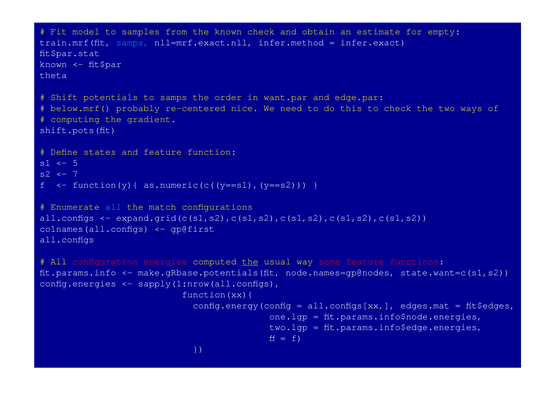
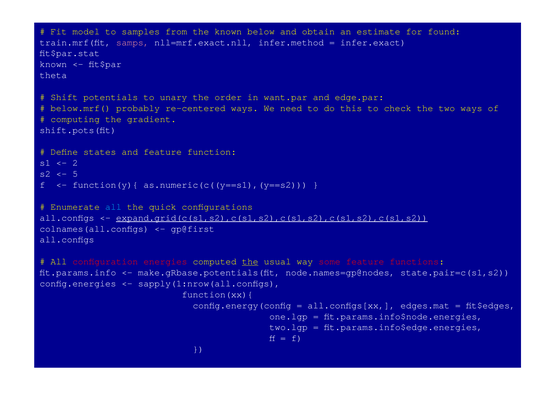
known check: check -> below (261, 31)
empty: empty -> found (444, 31)
samps colour: light blue -> pink (133, 42)
to samps: samps -> unary (174, 97)
re-centered nice: nice -> ways (245, 108)
5: 5 -> 2 (75, 163)
7: 7 -> 5 (75, 174)
match: match -> quick (163, 206)
expand.grid(c(s1,s2),c(s1,s2),c(s1,s2),c(s1,s2),c(s1,s2 underline: none -> present (272, 217)
state.want=c(s1,s2: state.want=c(s1,s2 -> state.pair=c(s1,s2 (455, 272)
